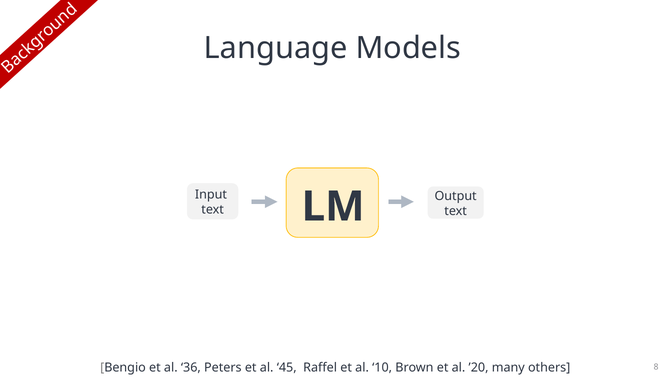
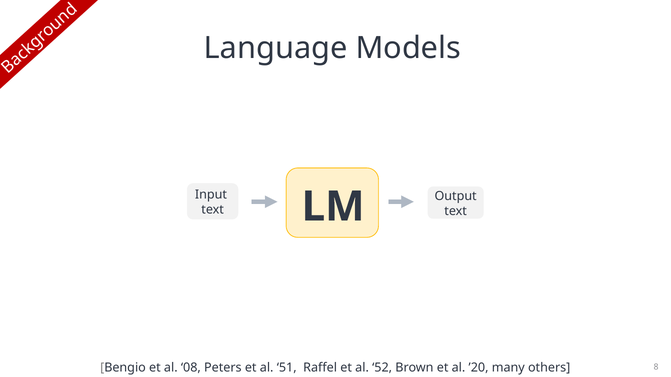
36: 36 -> 08 (191, 368)
45: 45 -> 51 (287, 368)
10: 10 -> 52 (382, 368)
